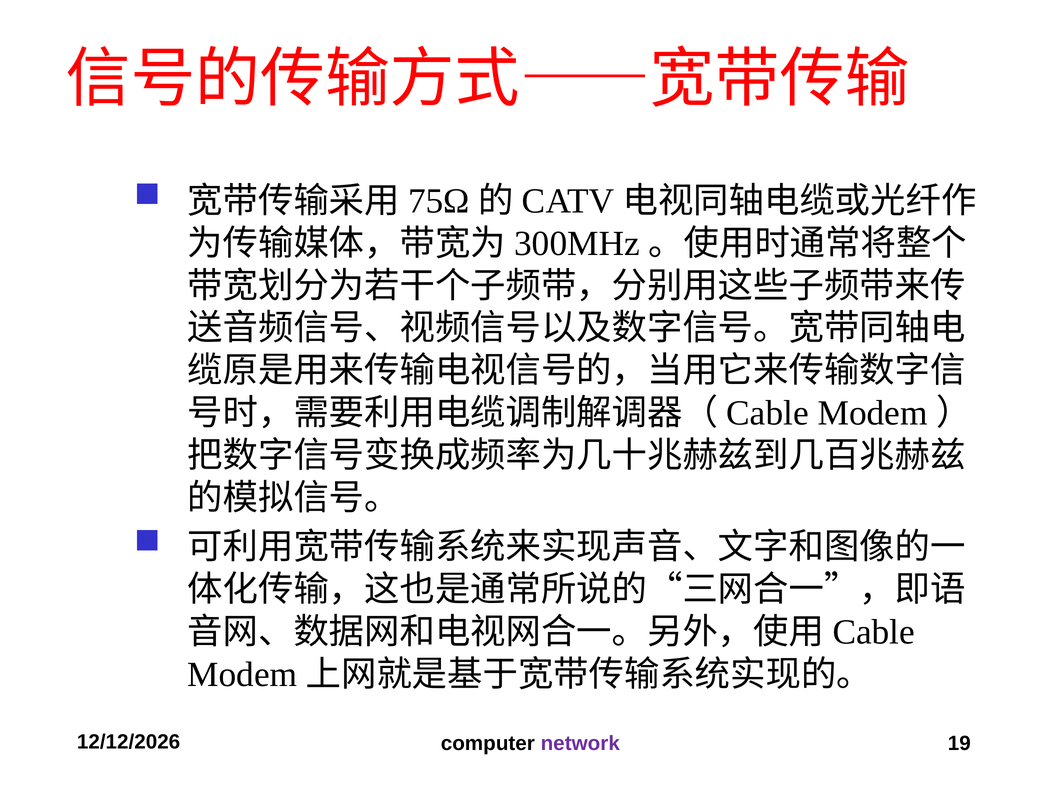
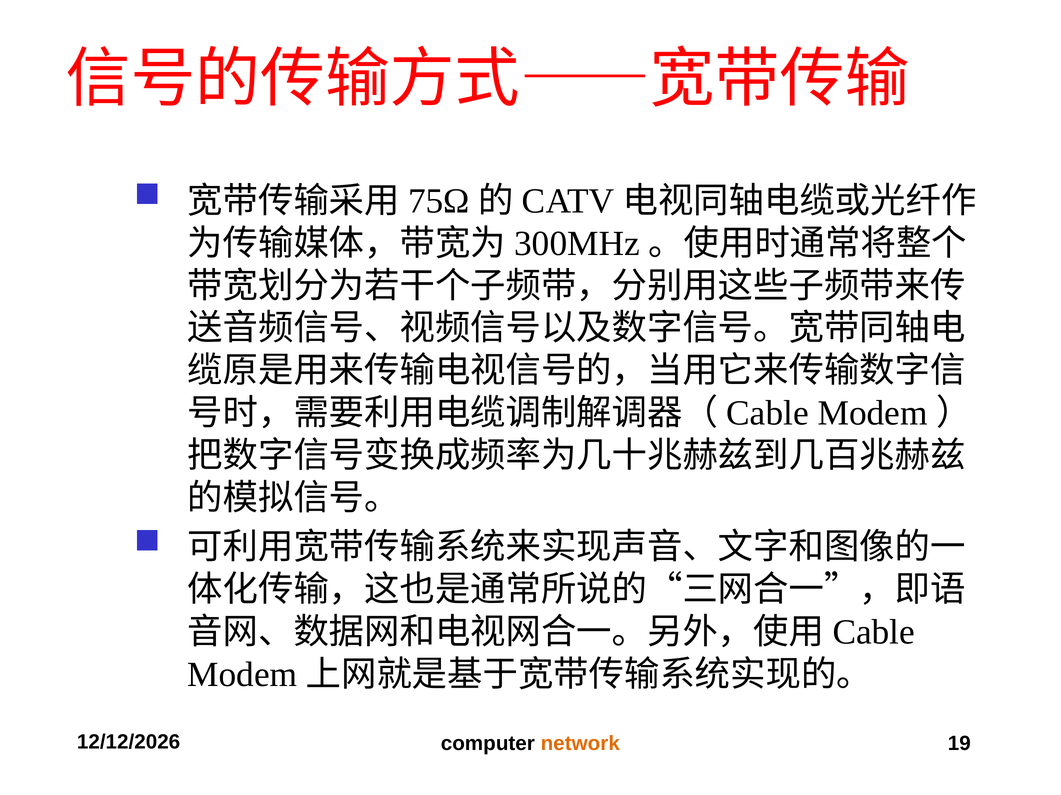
network colour: purple -> orange (580, 744)
